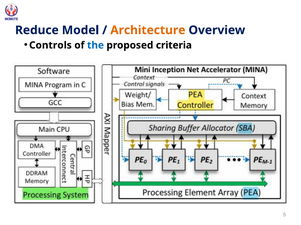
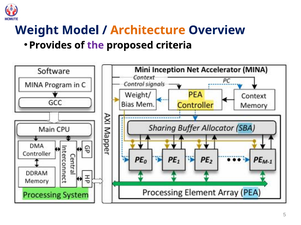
Reduce: Reduce -> Weight (37, 30)
Controls: Controls -> Provides (50, 45)
the colour: blue -> purple (95, 45)
